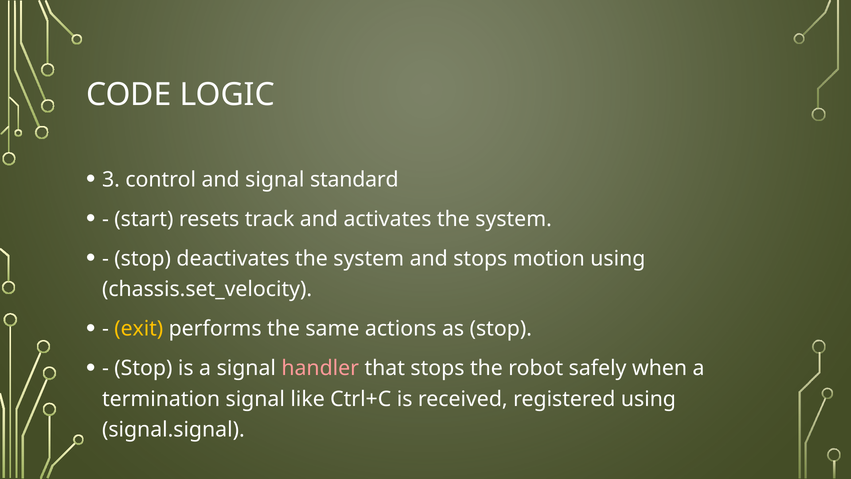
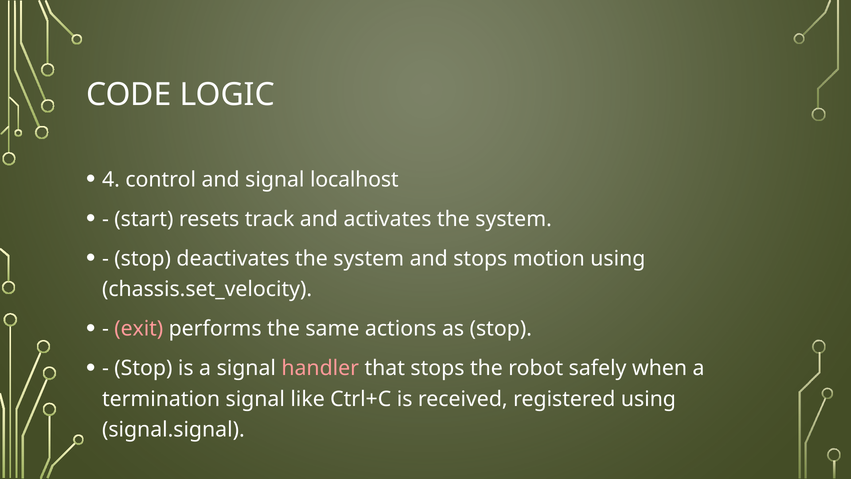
3: 3 -> 4 (111, 180)
standard: standard -> localhost (354, 180)
exit colour: yellow -> pink (139, 329)
